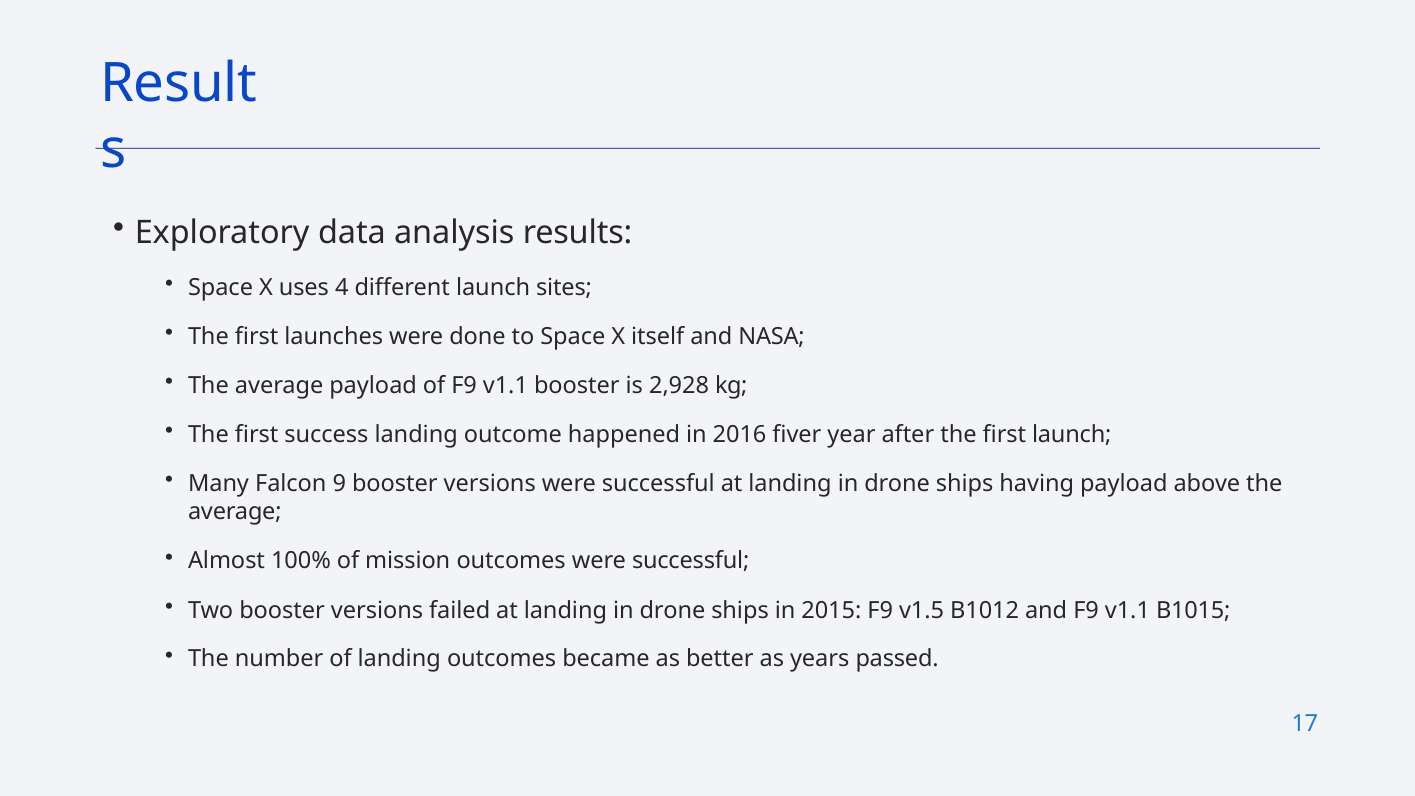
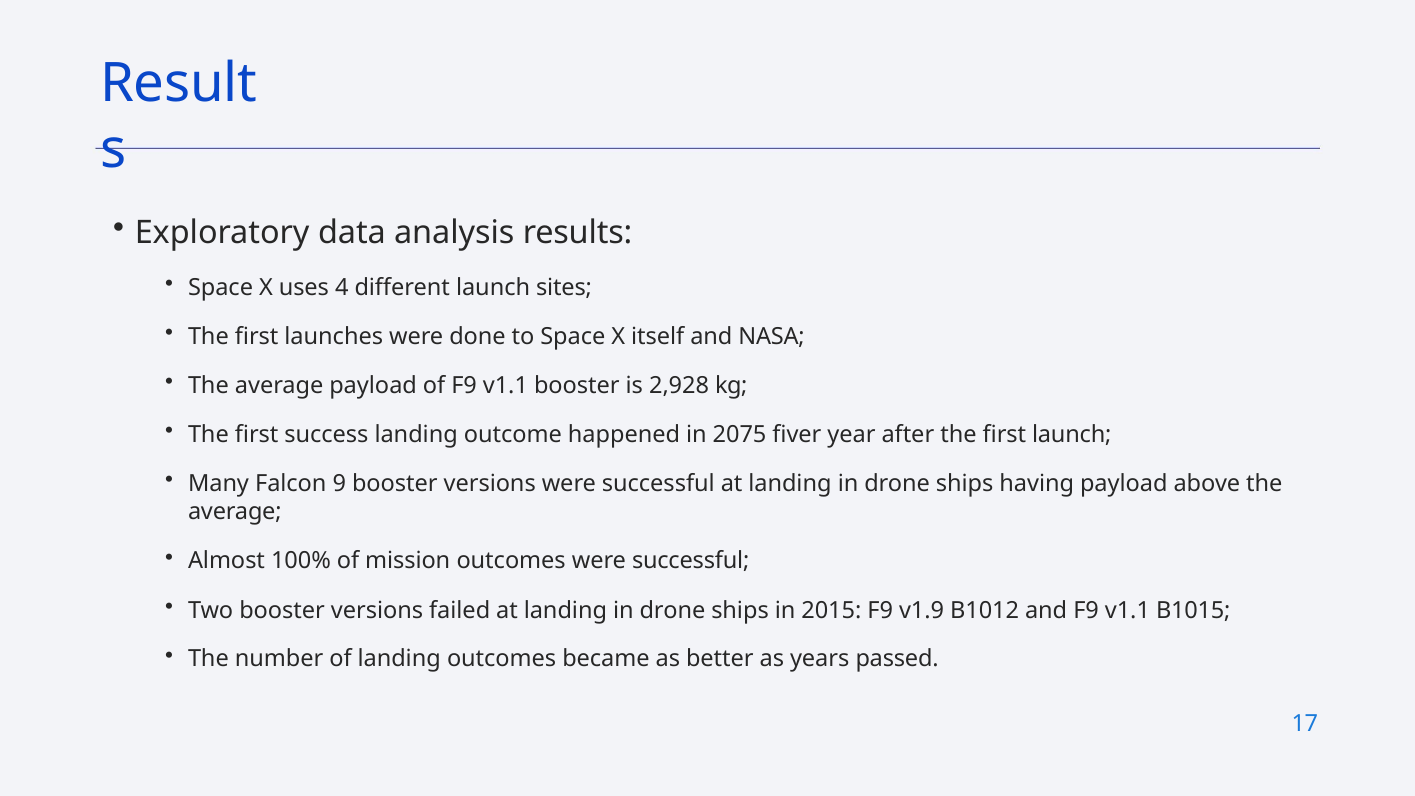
2016: 2016 -> 2075 (740, 435)
v1.5: v1.5 -> v1.9 (922, 610)
